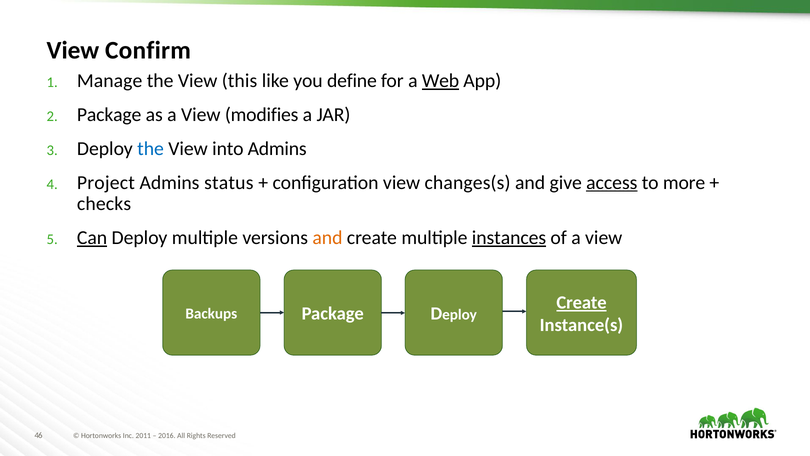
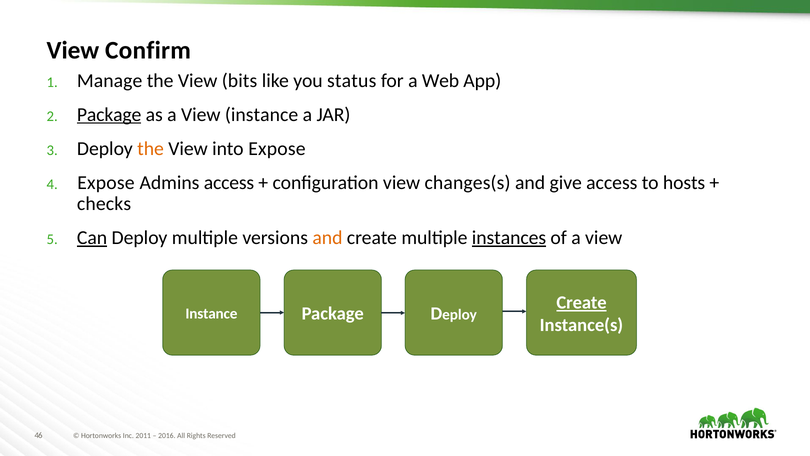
this: this -> bits (240, 81)
define: define -> status (352, 81)
Web underline: present -> none (441, 81)
Package underline: none -> present (109, 115)
as a View modifies: modifies -> instance (262, 115)
the colour: blue -> orange (151, 148)
into Admins: Admins -> Expose (277, 148)
Project: Project -> Expose (106, 182)
Admins status: status -> access (229, 182)
access underline: present -> none (612, 182)
more: more -> hosts (684, 182)
Backups: Backups -> Instance (211, 313)
